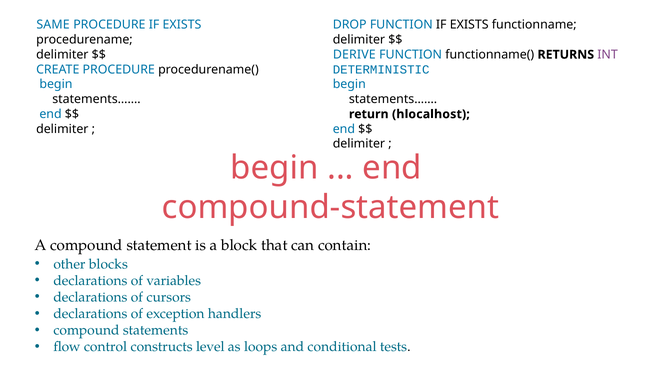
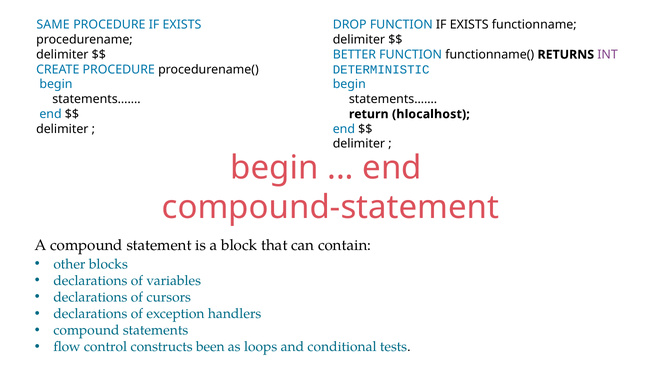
DERIVE: DERIVE -> BETTER (354, 55)
level: level -> been (210, 347)
